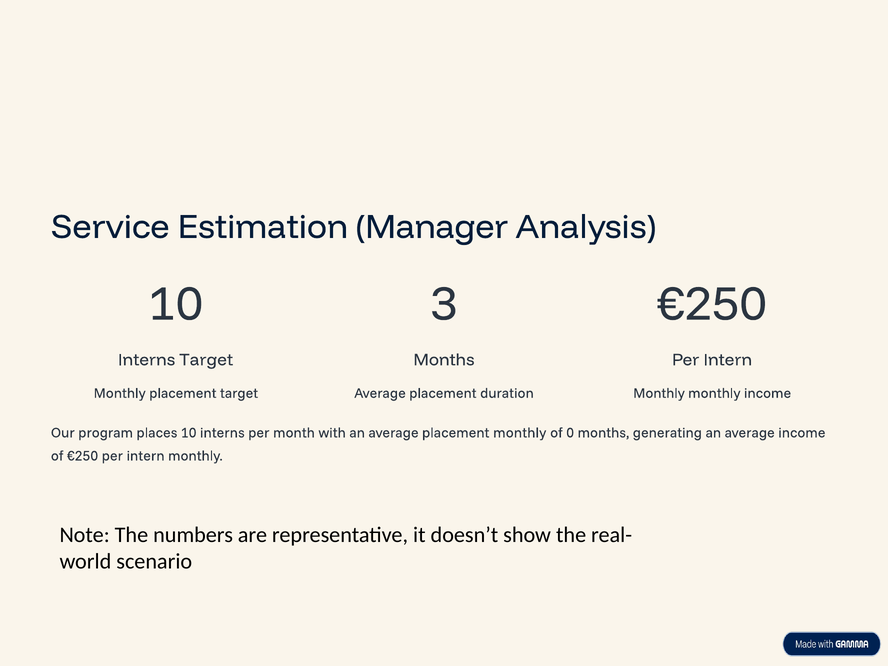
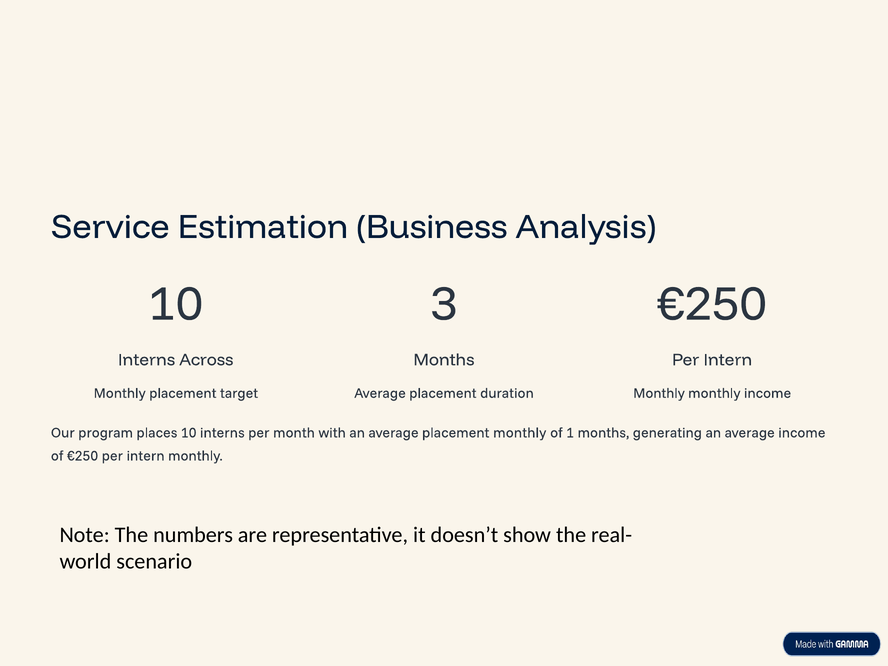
Manager: Manager -> Business (432, 227)
Interns Target: Target -> Across (206, 360)
0: 0 -> 1 (570, 433)
